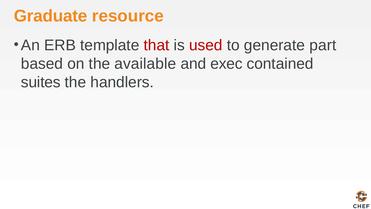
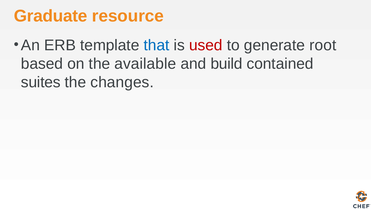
that colour: red -> blue (157, 45)
part: part -> root (323, 45)
exec: exec -> build (227, 64)
handlers: handlers -> changes (122, 82)
